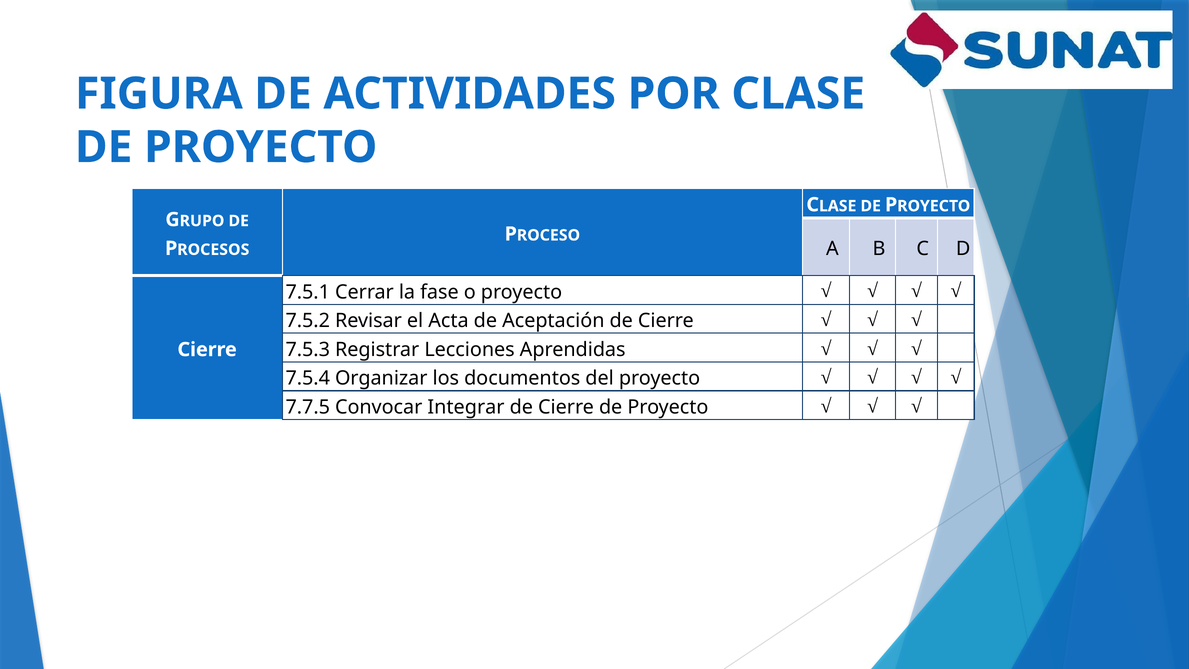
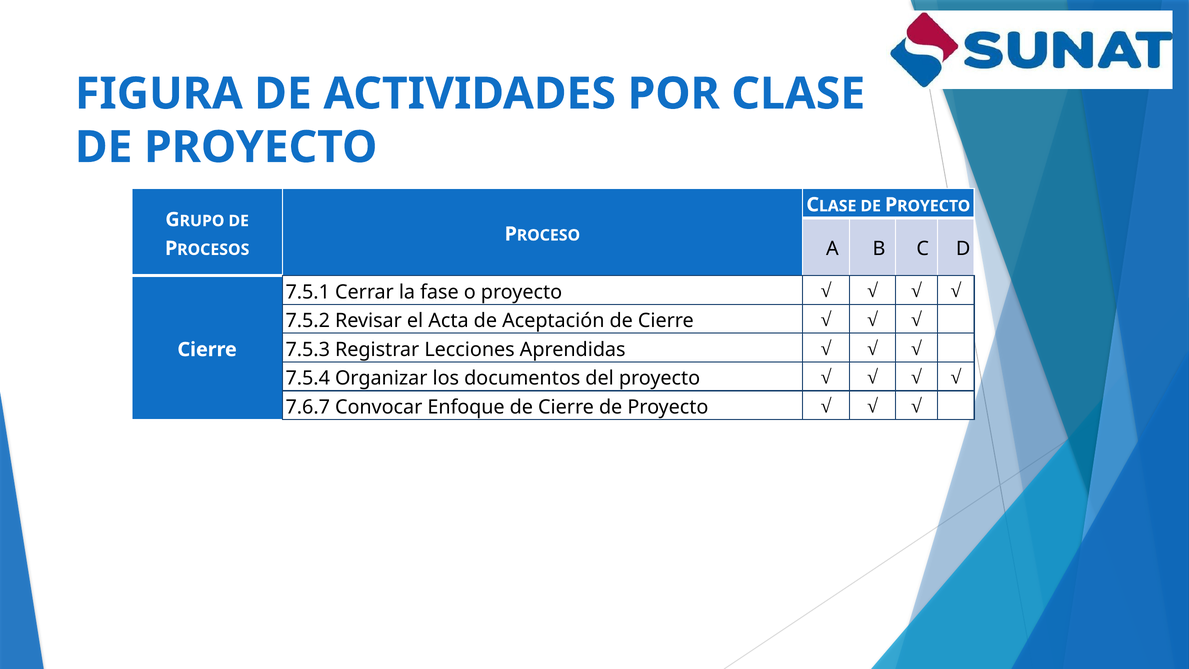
7.7.5: 7.7.5 -> 7.6.7 (308, 407)
Integrar: Integrar -> Enfoque (466, 407)
